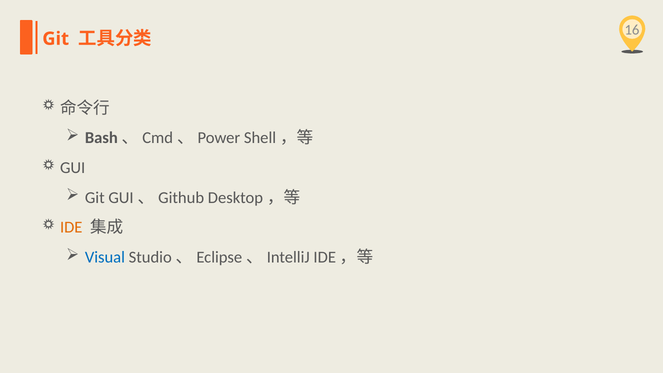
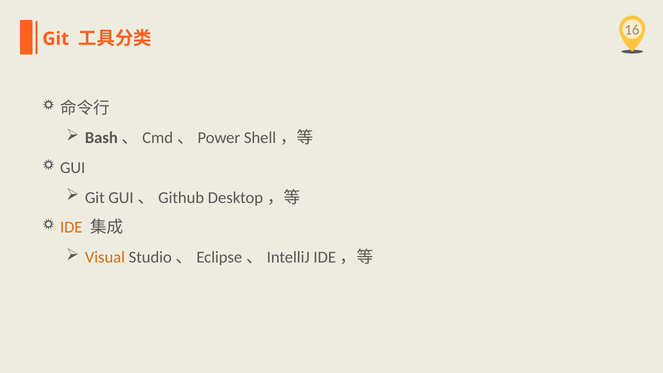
Visual colour: blue -> orange (105, 257)
